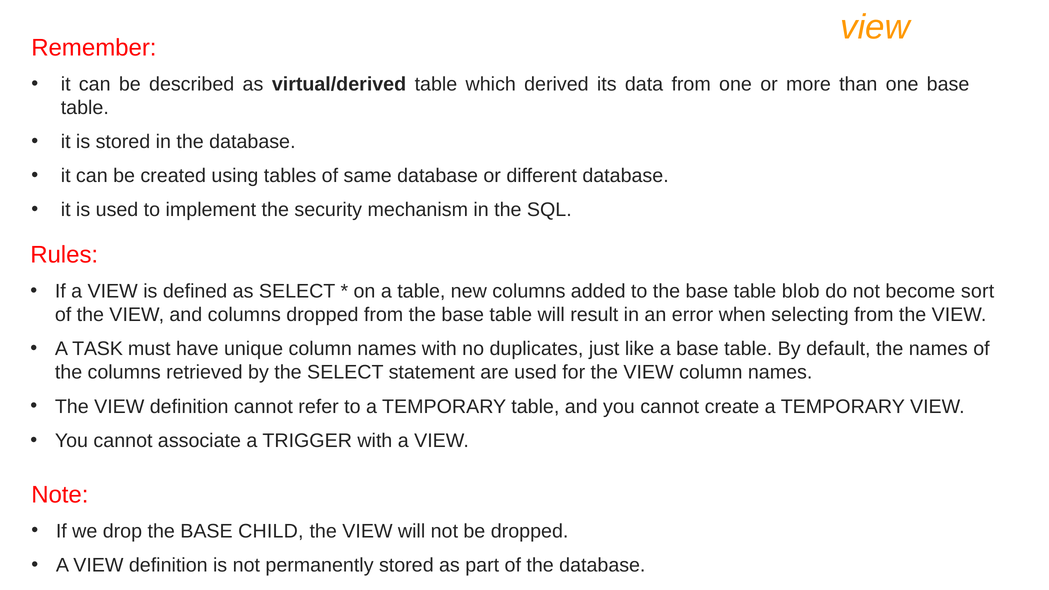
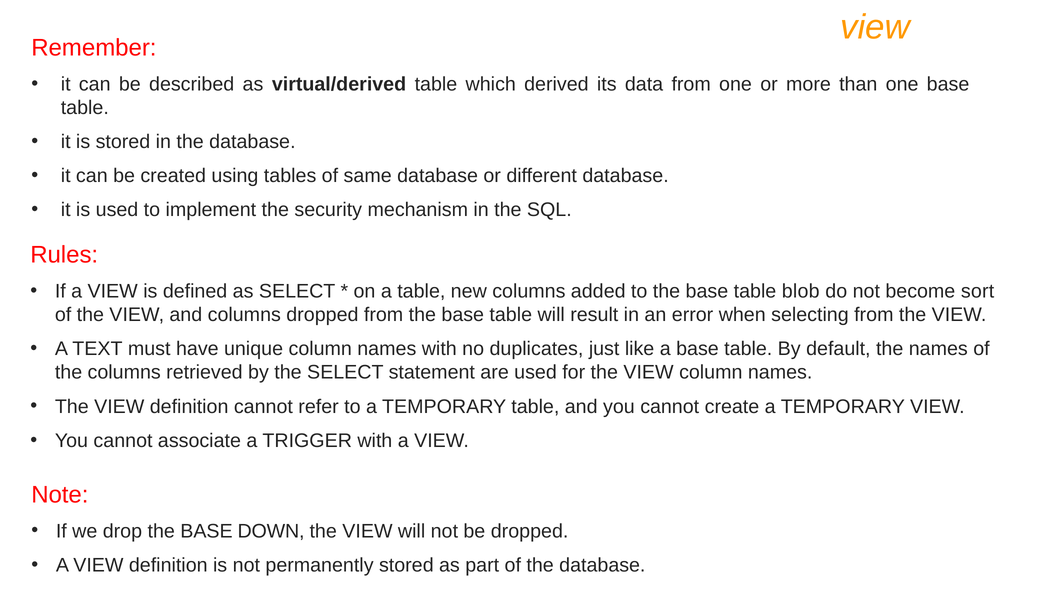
TASK: TASK -> TEXT (97, 349)
CHILD: CHILD -> DOWN (271, 531)
